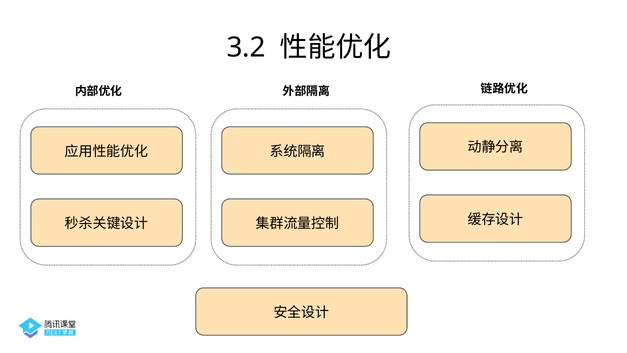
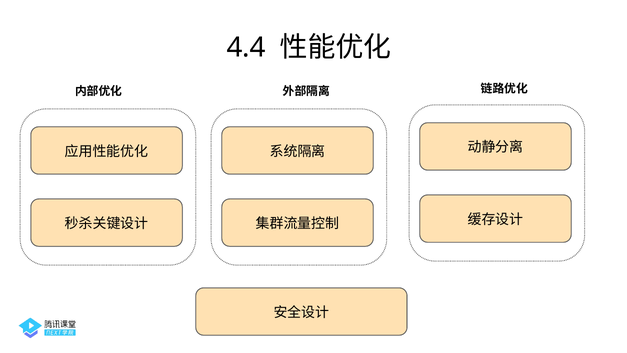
3.2: 3.2 -> 4.4 (246, 47)
